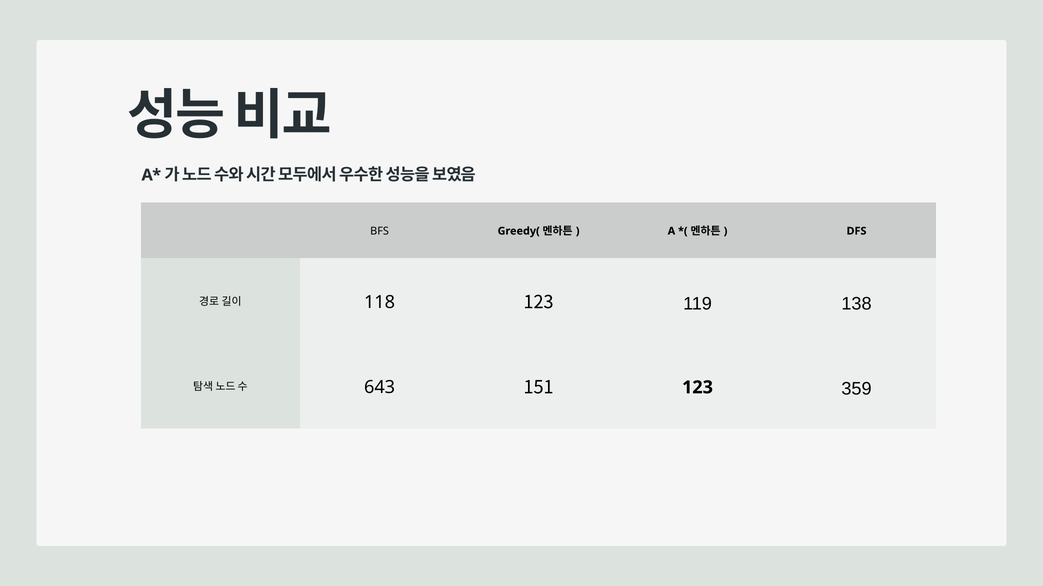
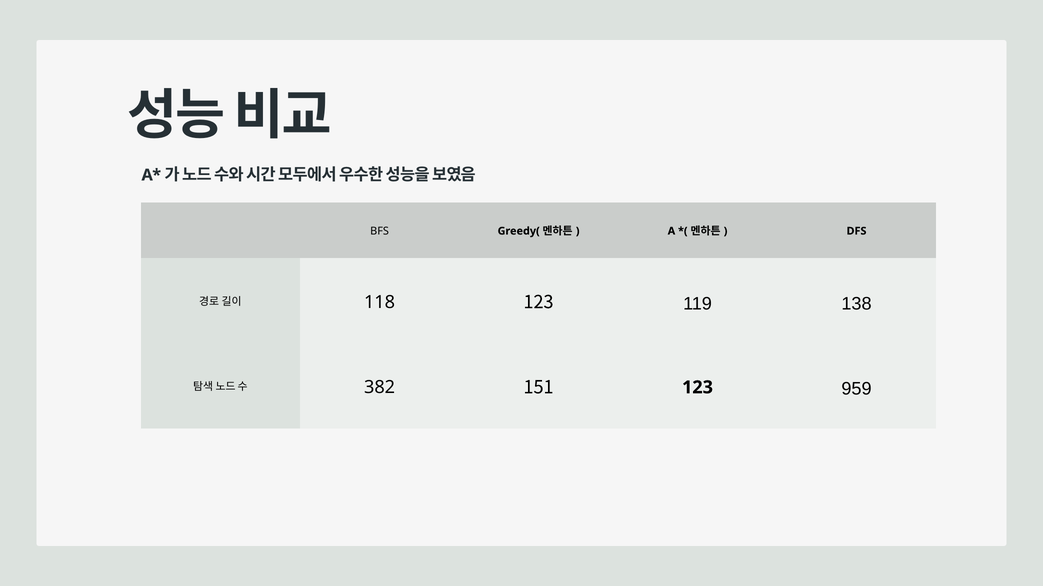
643: 643 -> 382 (380, 388)
359: 359 -> 959 (857, 389)
